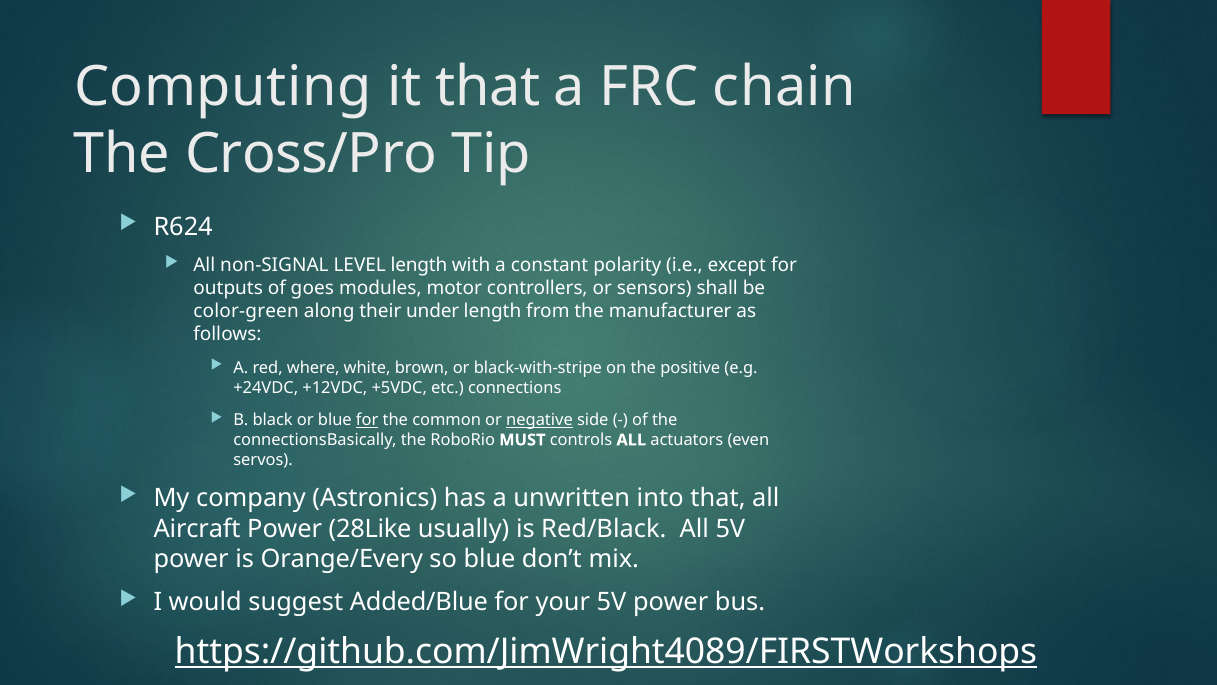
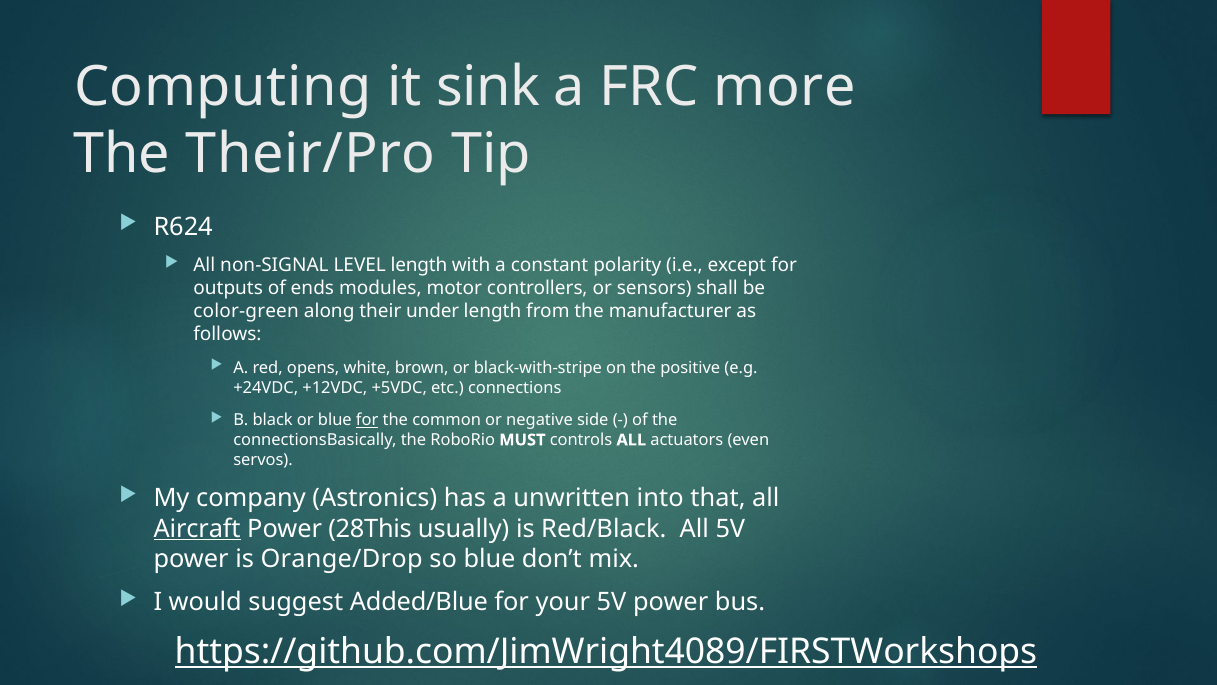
it that: that -> sink (488, 87)
chain: chain -> more (784, 87)
Cross/Pro: Cross/Pro -> Their/Pro (311, 154)
goes: goes -> ends (312, 288)
where: where -> opens (313, 368)
negative underline: present -> none (539, 420)
Aircraft underline: none -> present (197, 528)
28Like: 28Like -> 28This (370, 528)
Orange/Every: Orange/Every -> Orange/Drop (342, 559)
